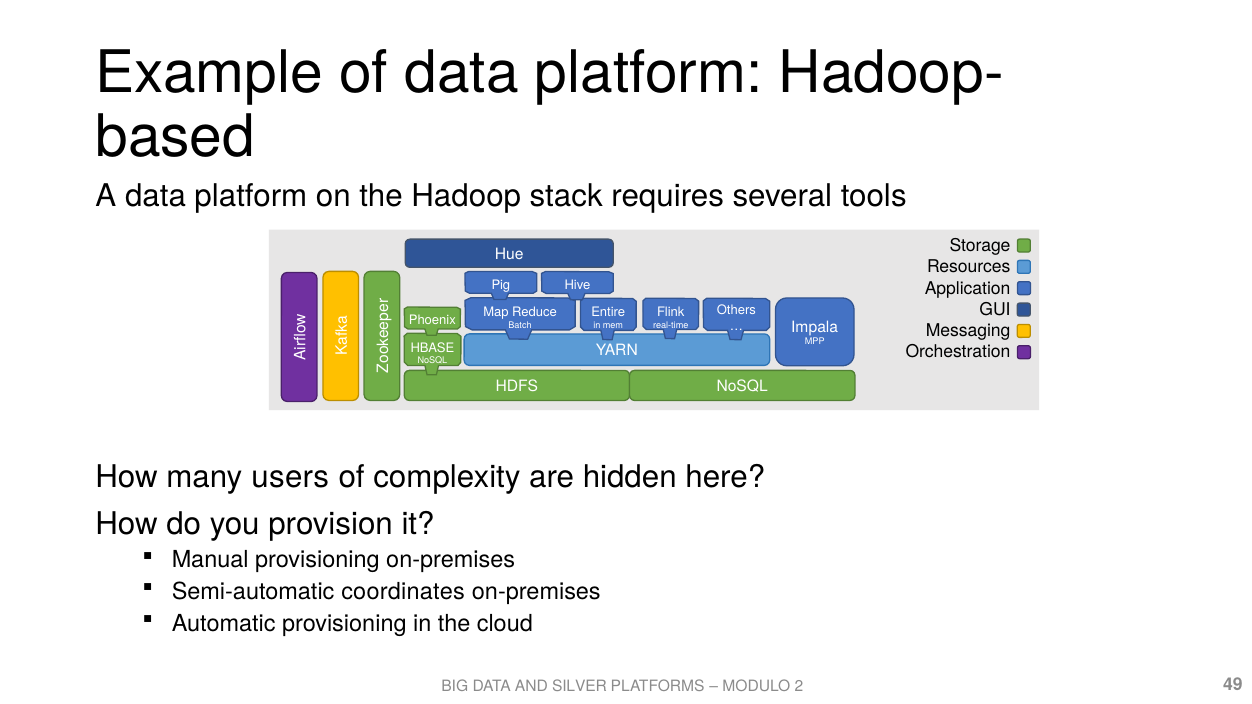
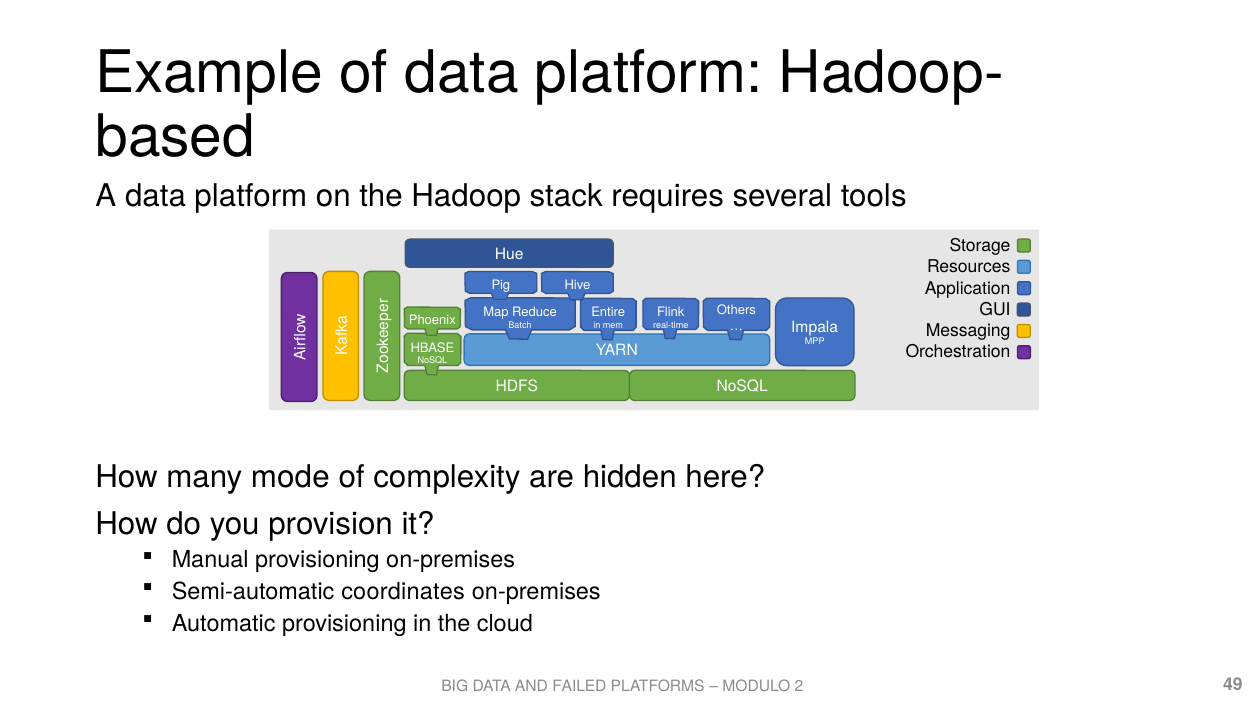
users: users -> mode (290, 477)
SILVER: SILVER -> FAILED (579, 687)
